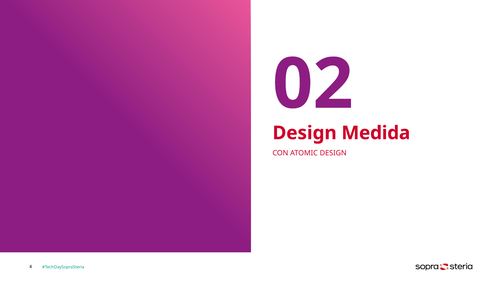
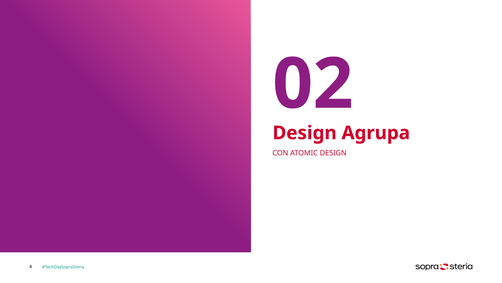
Medida: Medida -> Agrupa (376, 133)
